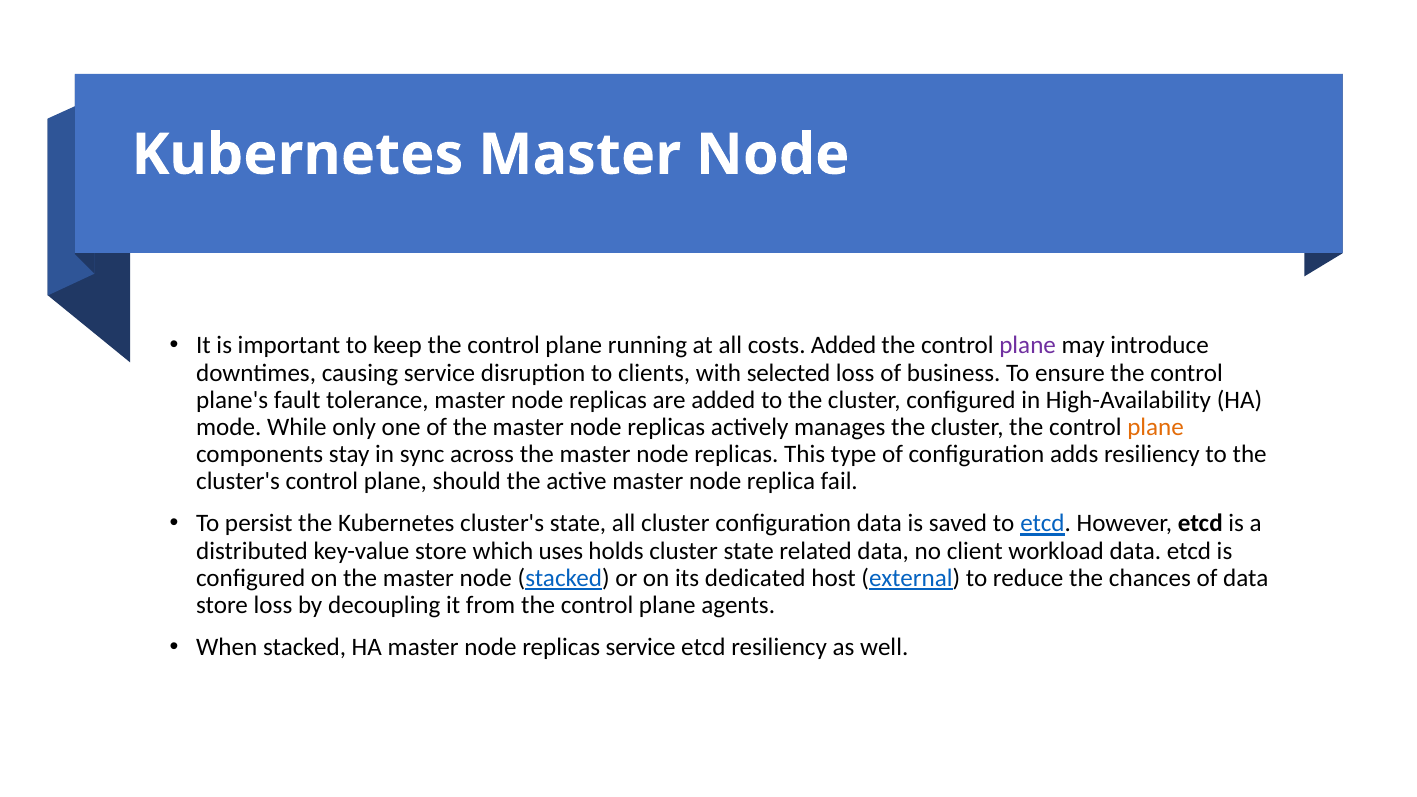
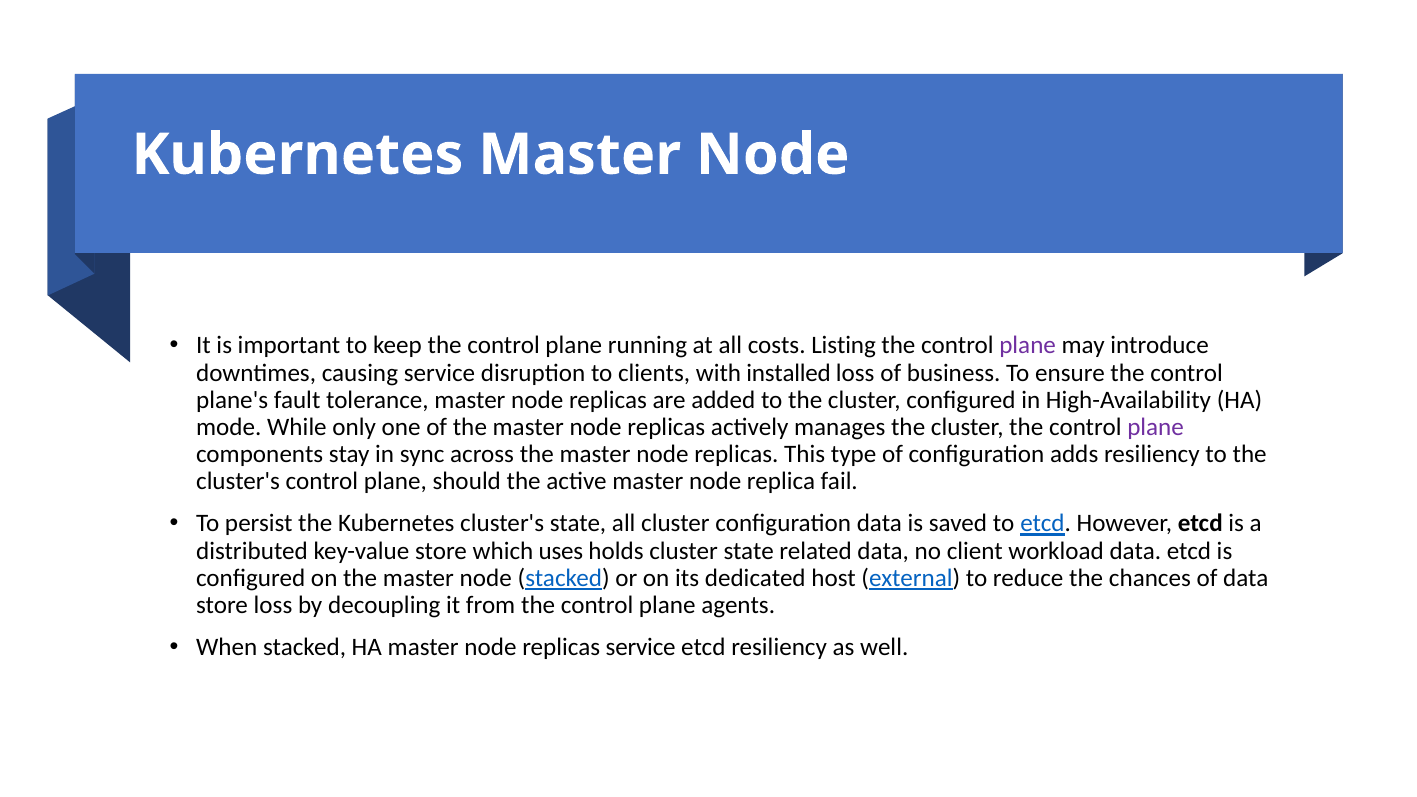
costs Added: Added -> Listing (844, 346)
selected: selected -> installed (789, 373)
plane colour: orange -> purple (1156, 427)
